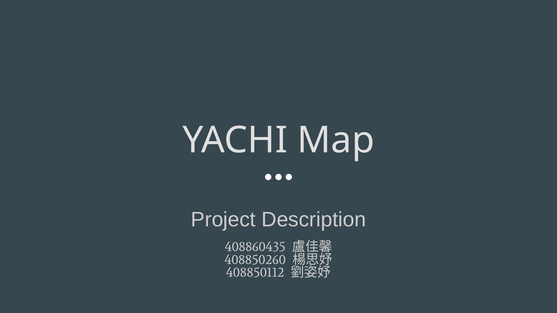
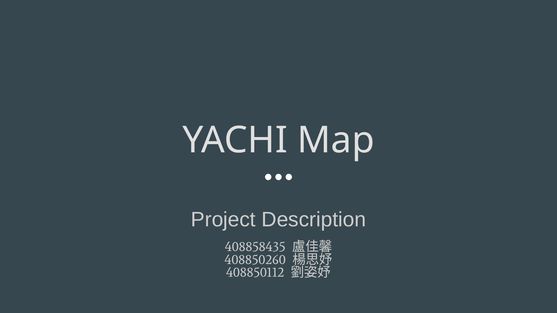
408860435: 408860435 -> 408858435 (255, 247)
